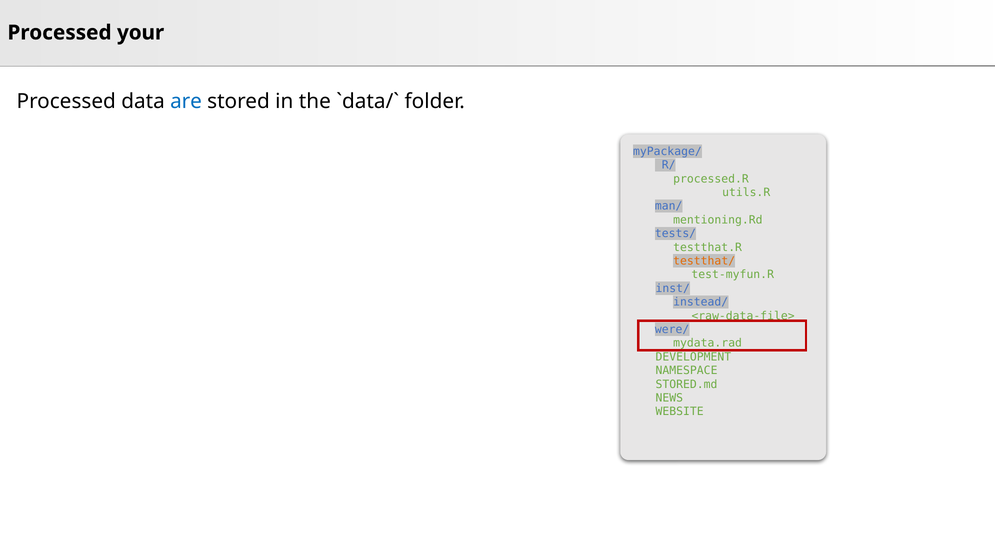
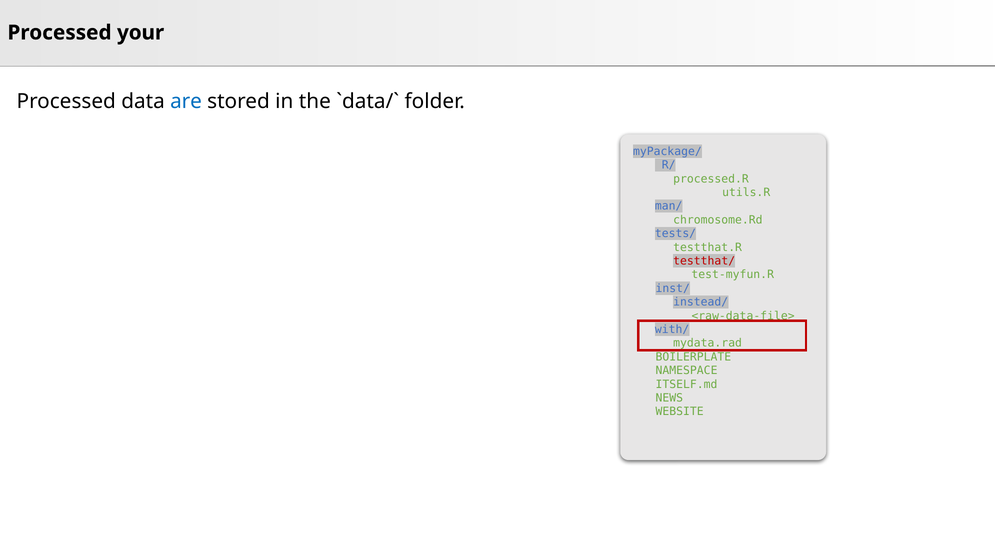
mentioning.Rd: mentioning.Rd -> chromosome.Rd (718, 220)
testthat/ colour: orange -> red (704, 261)
were/: were/ -> with/ (672, 329)
DEVELOPMENT: DEVELOPMENT -> BOILERPLATE (693, 357)
STORED.md: STORED.md -> ITSELF.md (687, 384)
